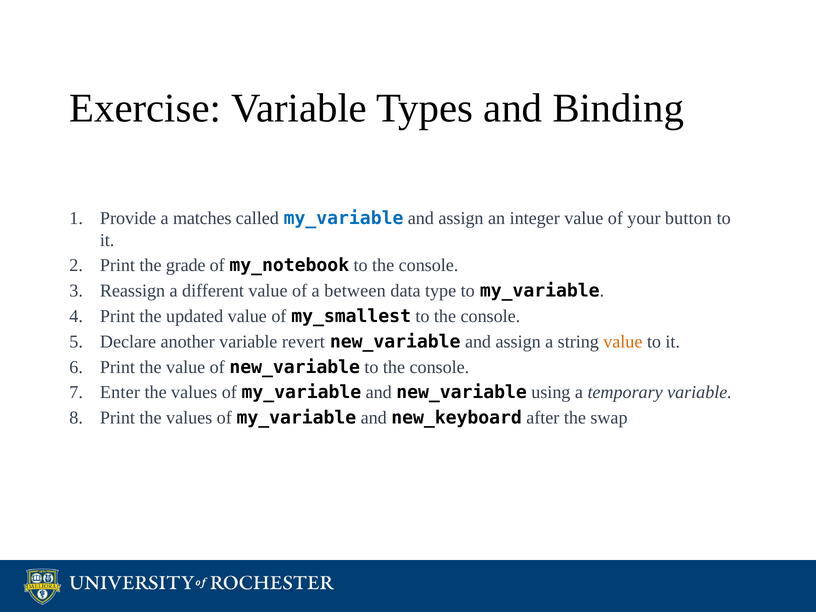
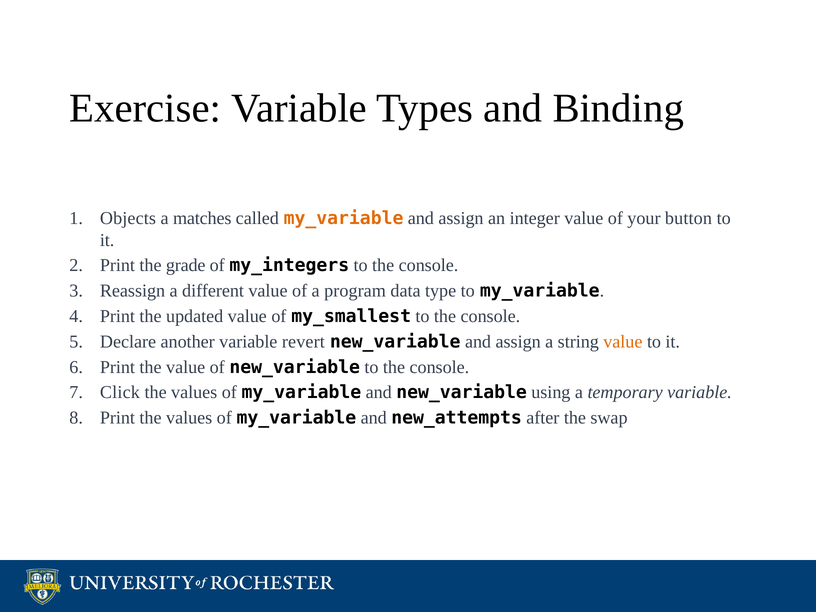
Provide: Provide -> Objects (128, 218)
my_variable colour: blue -> orange (344, 218)
my_notebook: my_notebook -> my_integers (289, 266)
between: between -> program (355, 291)
Enter: Enter -> Click (120, 392)
new_keyboard: new_keyboard -> new_attempts (457, 418)
